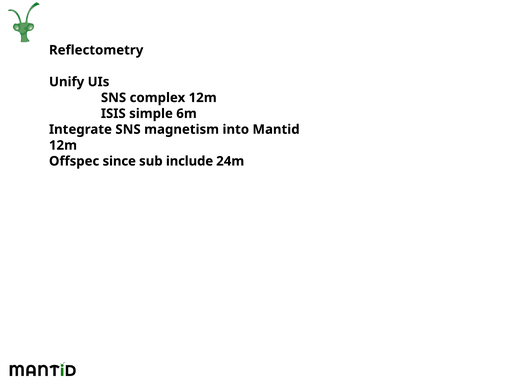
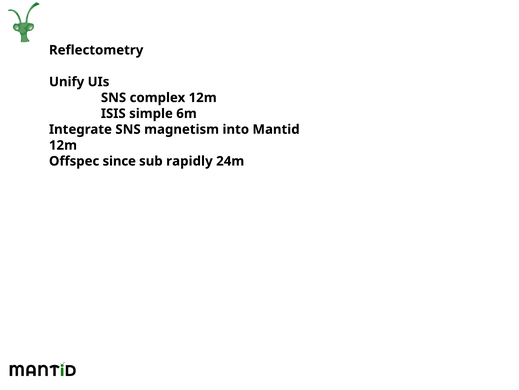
include: include -> rapidly (189, 161)
